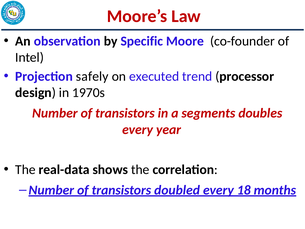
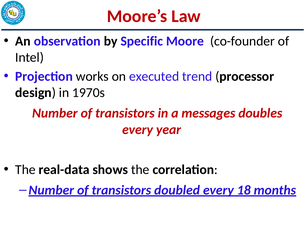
safely: safely -> works (92, 76)
segments: segments -> messages (208, 113)
